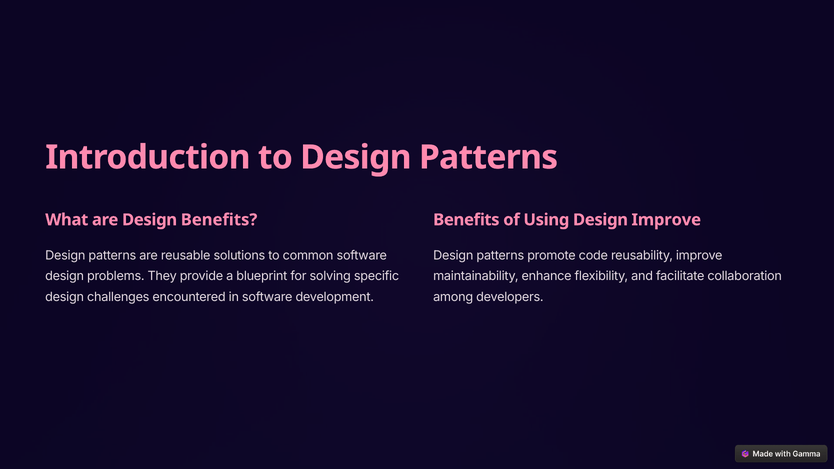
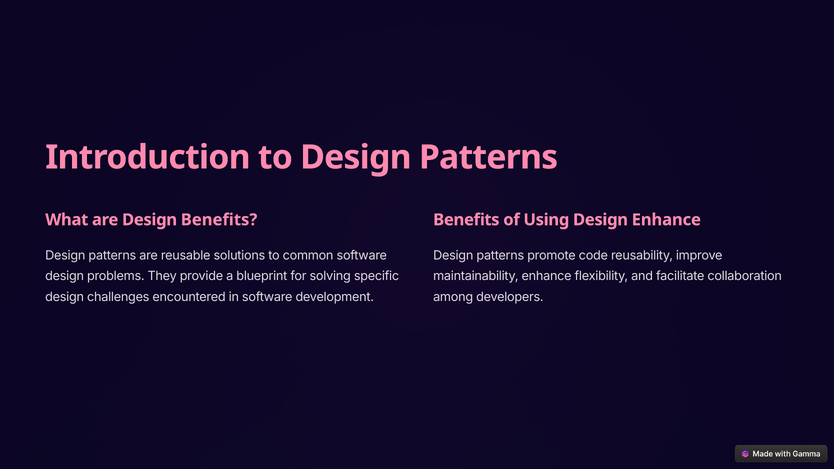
Design Improve: Improve -> Enhance (666, 220)
